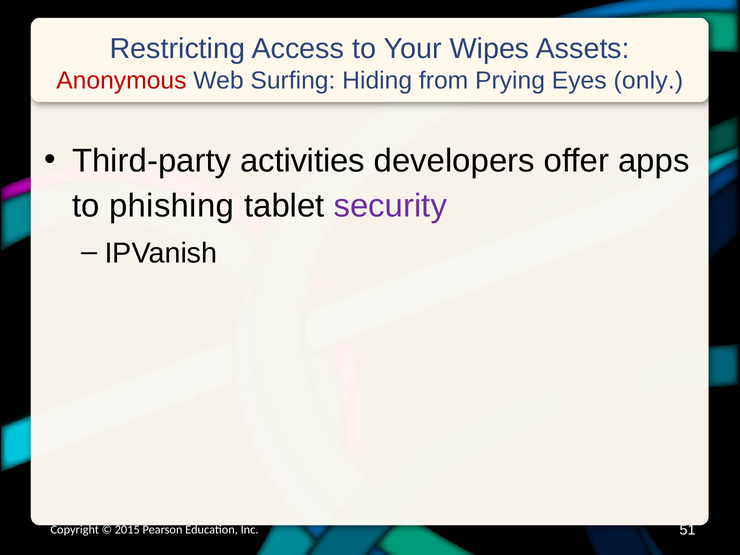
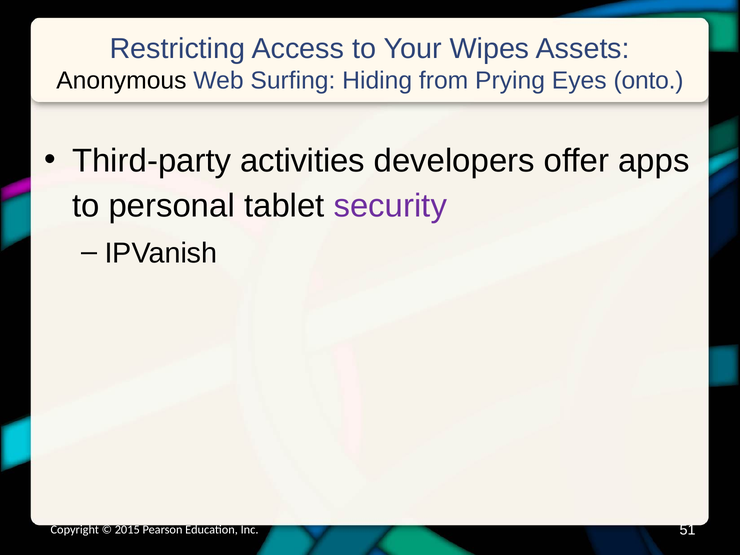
Anonymous colour: red -> black (121, 81)
only: only -> onto (649, 81)
phishing: phishing -> personal (172, 206)
